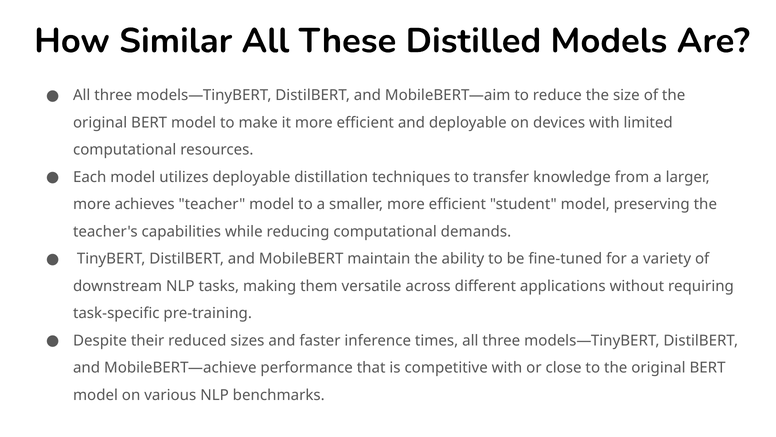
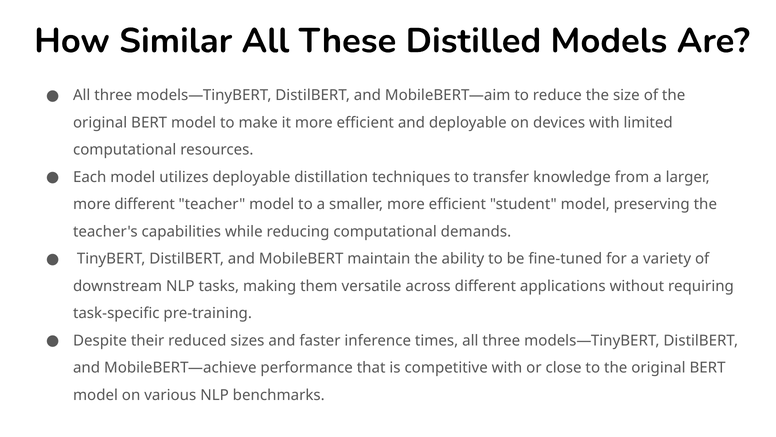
more achieves: achieves -> different (145, 204)
